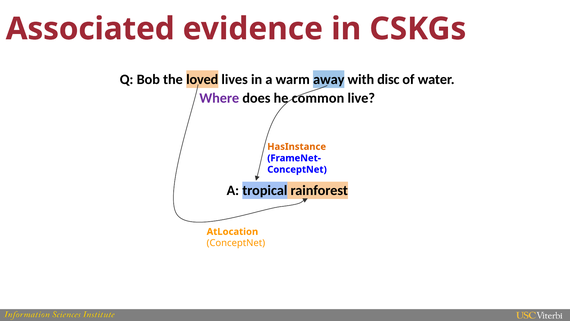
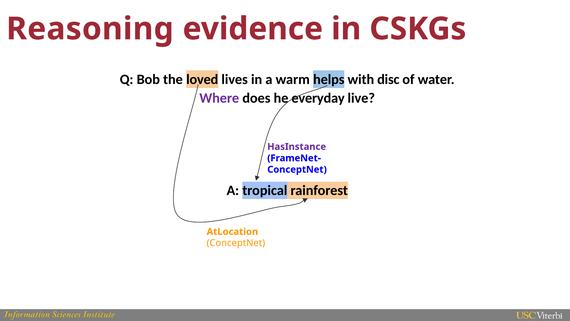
Associated: Associated -> Reasoning (90, 29)
away: away -> helps (329, 79)
common: common -> everyday (318, 98)
HasInstance colour: orange -> purple (297, 147)
